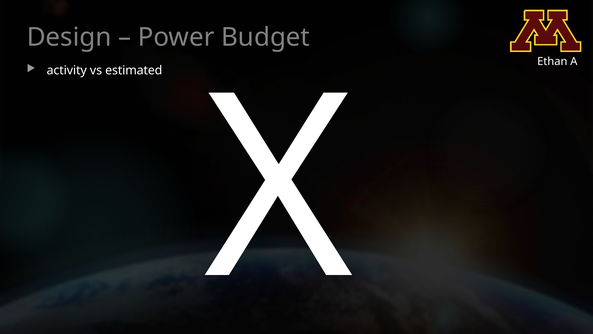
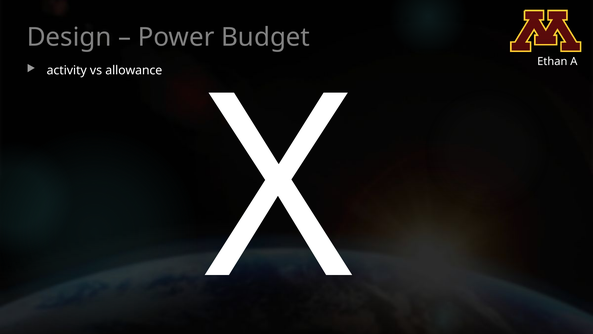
estimated: estimated -> allowance (134, 70)
